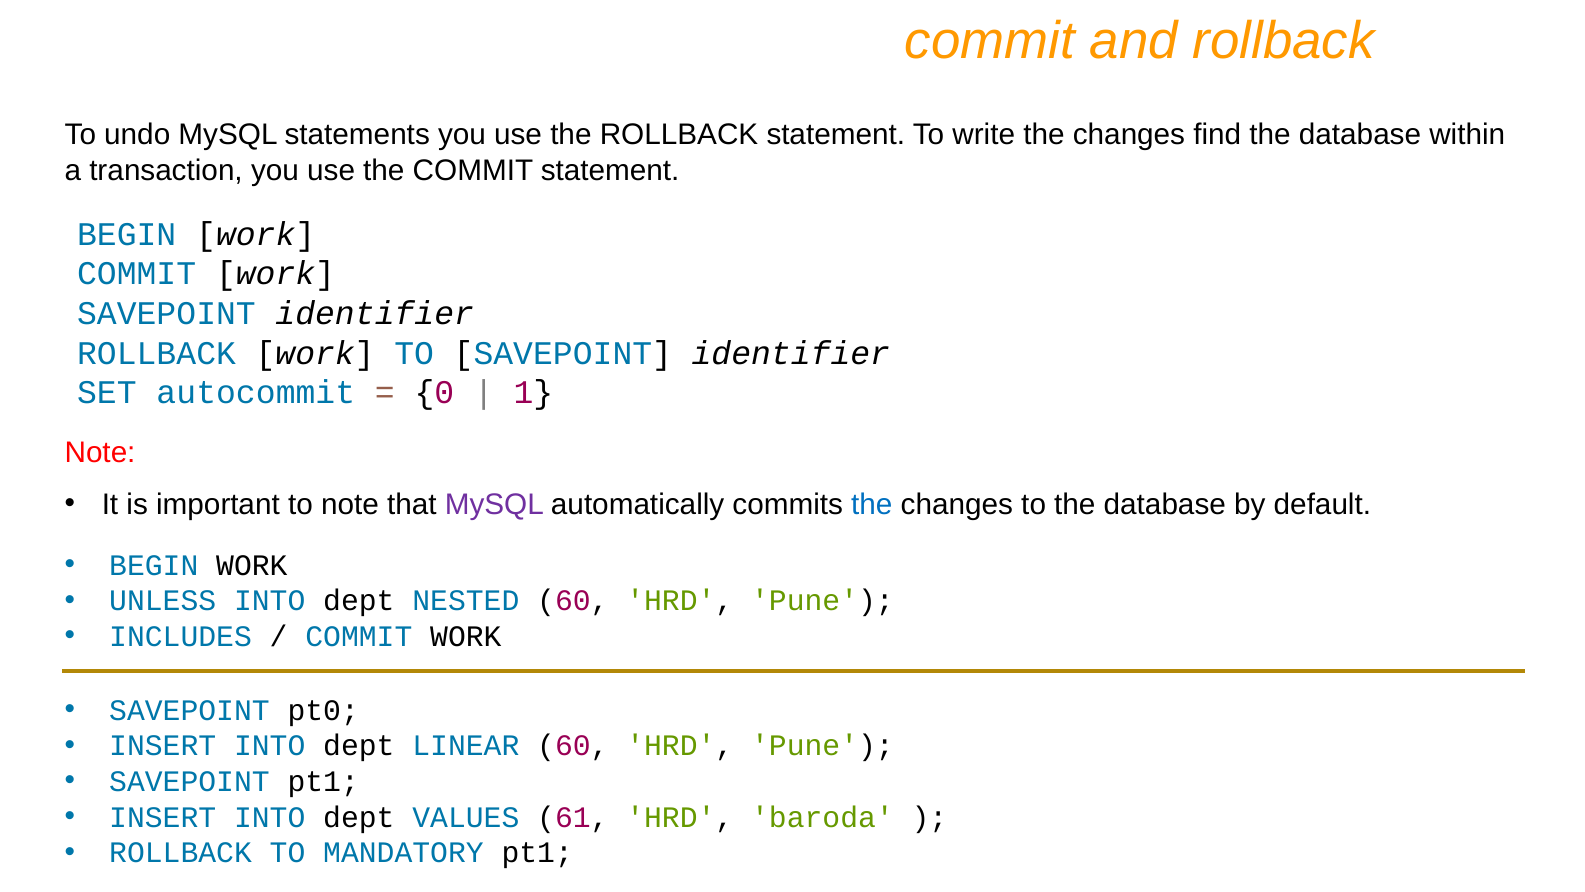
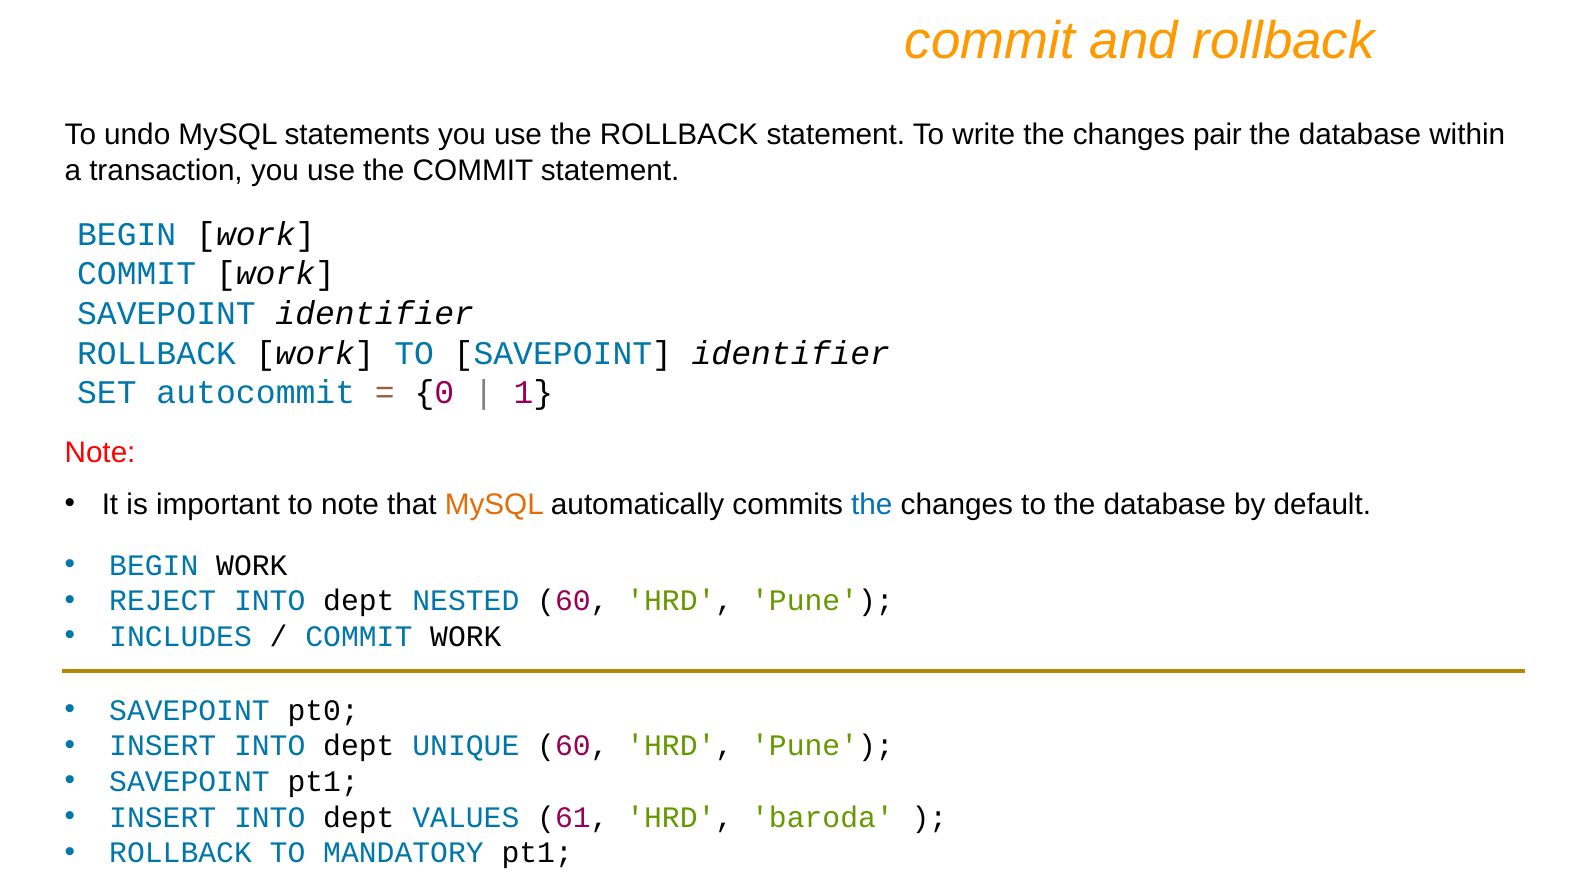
find: find -> pair (1217, 135)
MySQL colour: purple -> orange (494, 504)
UNLESS: UNLESS -> REJECT (163, 601)
LINEAR: LINEAR -> UNIQUE (466, 746)
